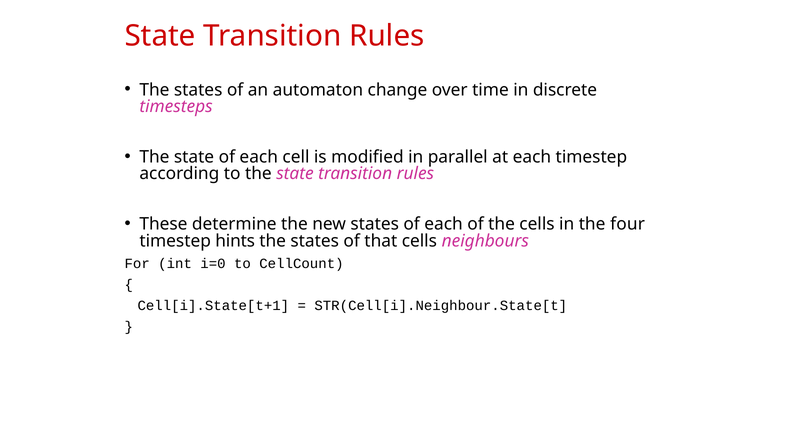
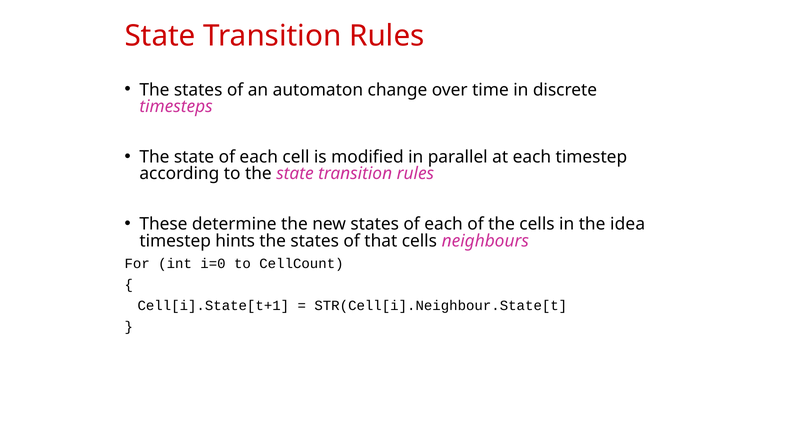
four: four -> idea (628, 224)
